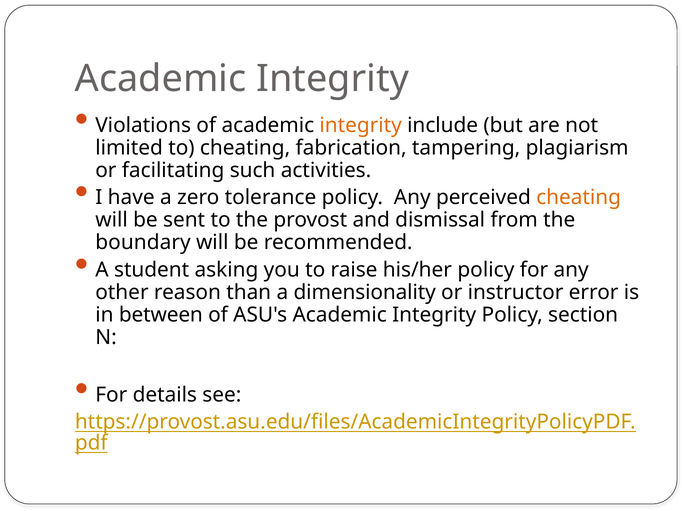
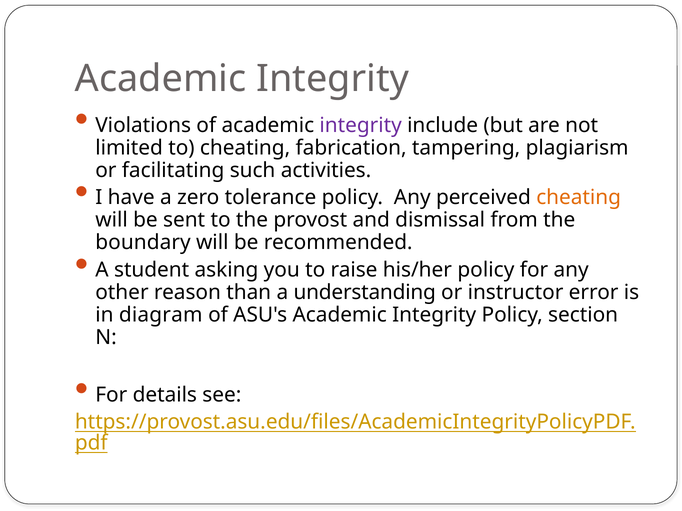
integrity colour: orange -> purple (361, 125)
dimensionality: dimensionality -> understanding (365, 293)
between: between -> diagram (161, 315)
